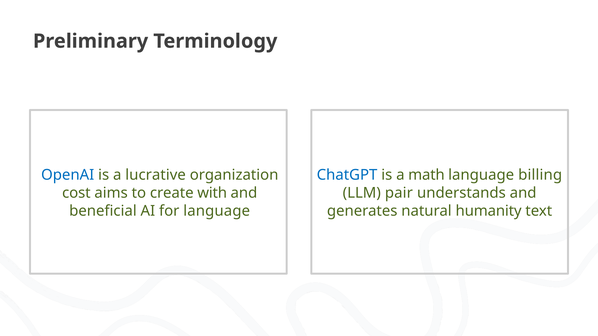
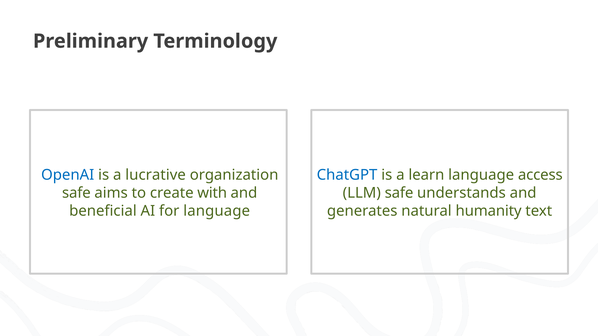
math: math -> learn (426, 175)
billing: billing -> access (540, 175)
cost: cost -> safe (76, 193)
LLM pair: pair -> safe (399, 193)
